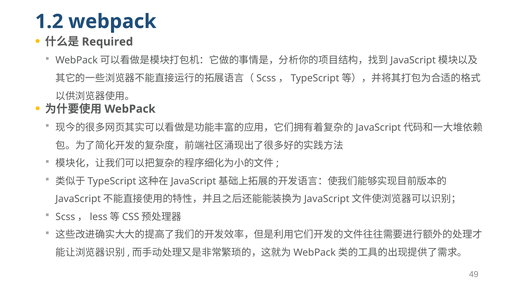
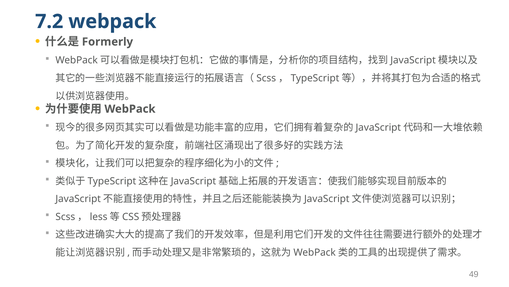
1.2: 1.2 -> 7.2 (49, 21)
Required: Required -> Formerly (107, 42)
